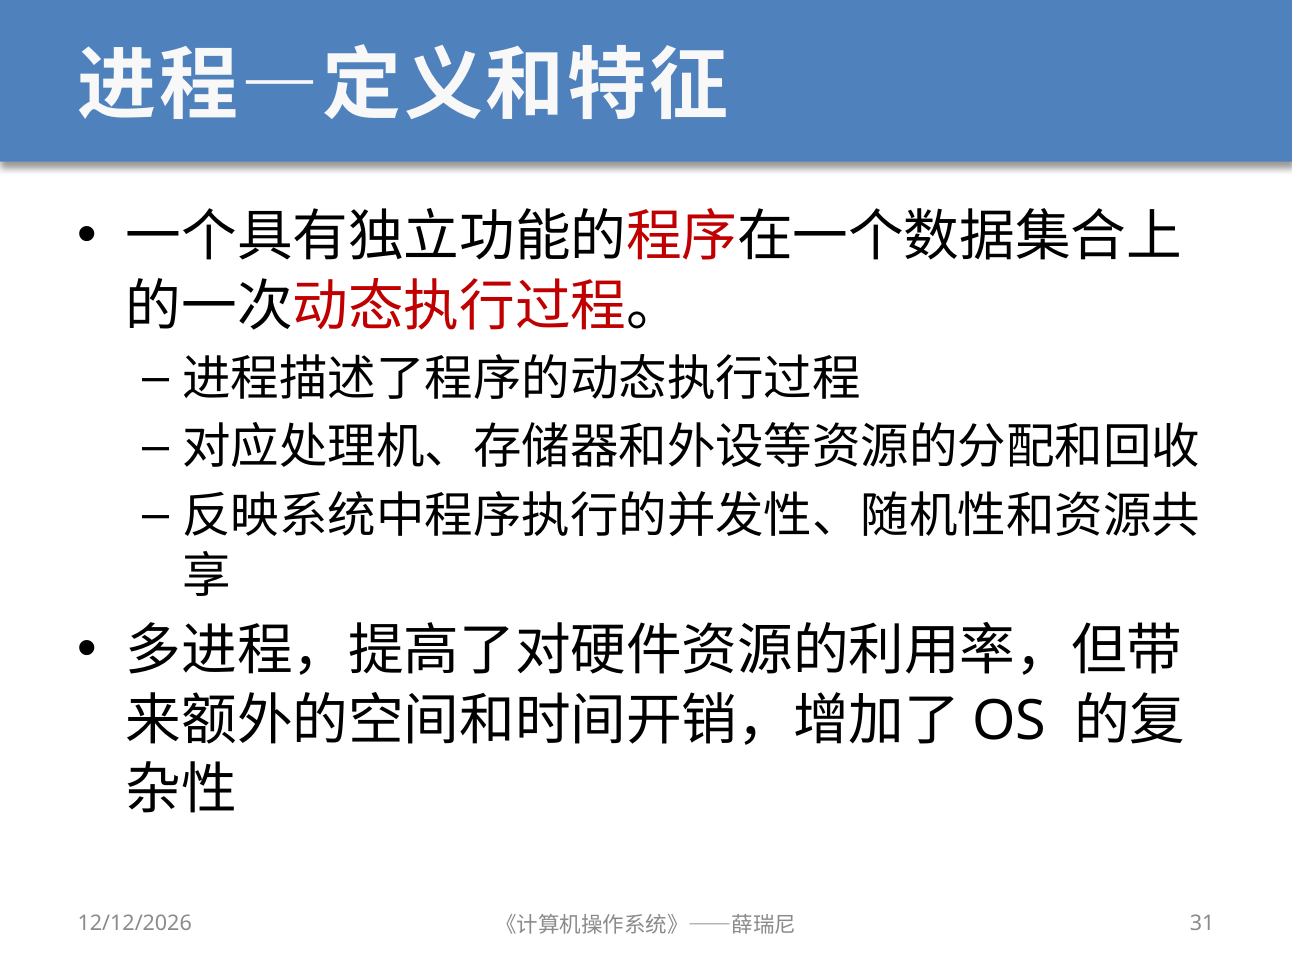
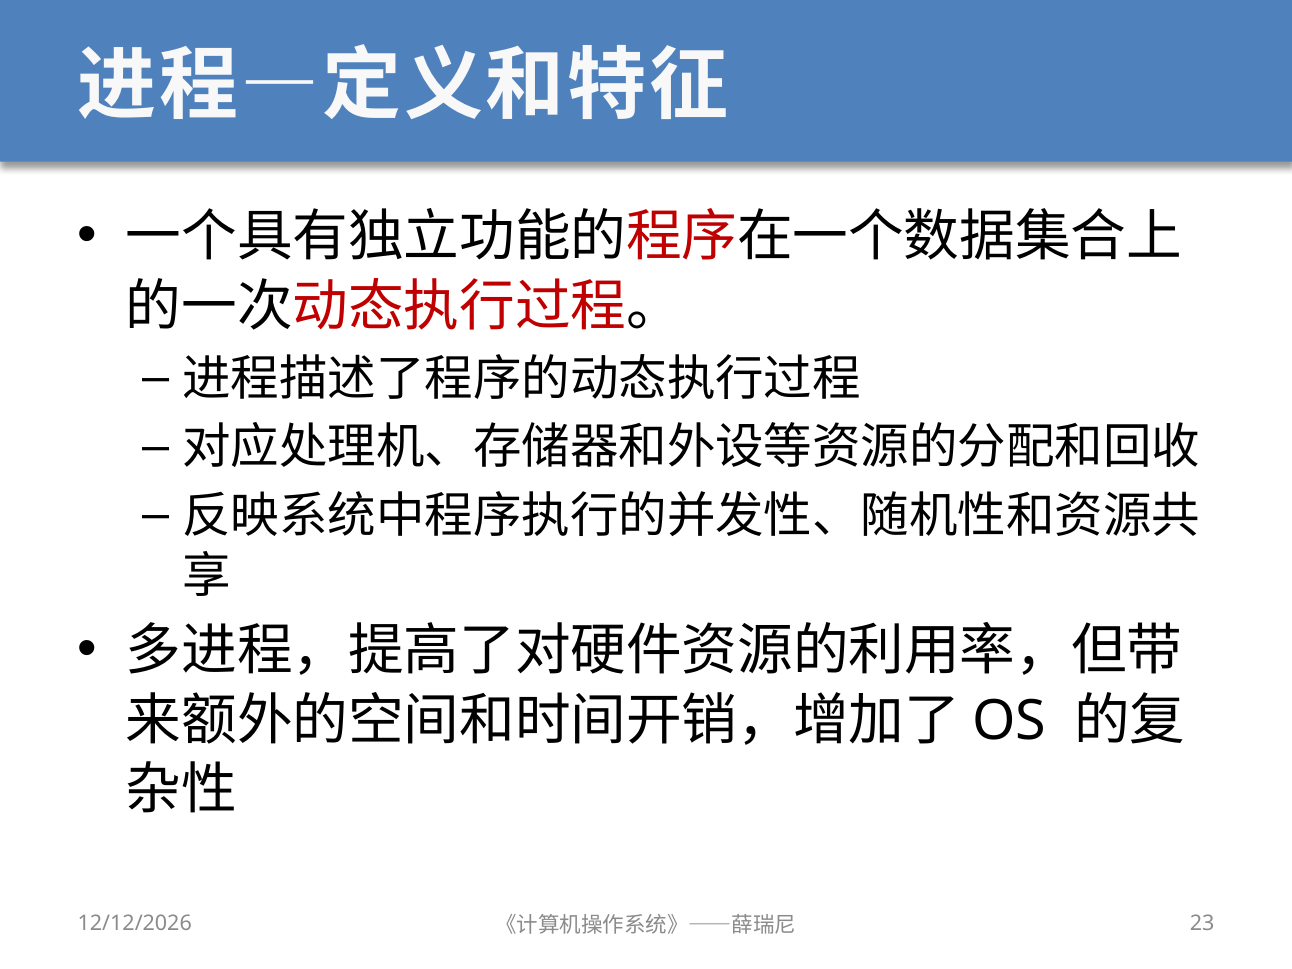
31: 31 -> 23 (1202, 924)
